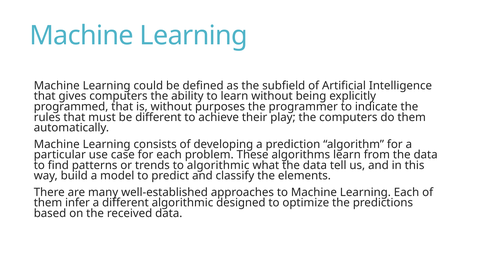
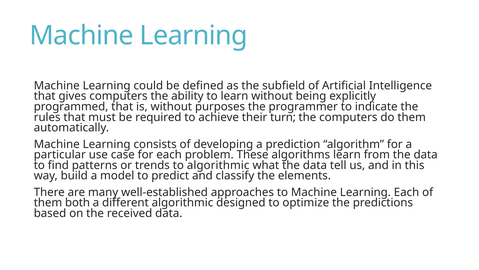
be different: different -> required (158, 117)
play: play -> turn (283, 117)
infer: infer -> both (78, 202)
